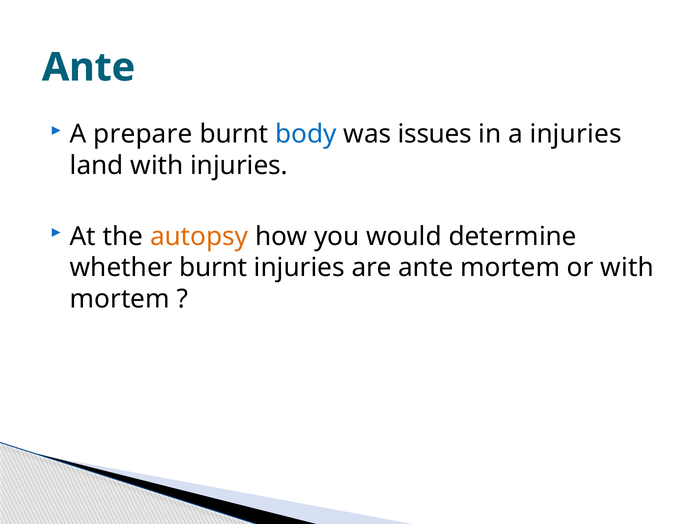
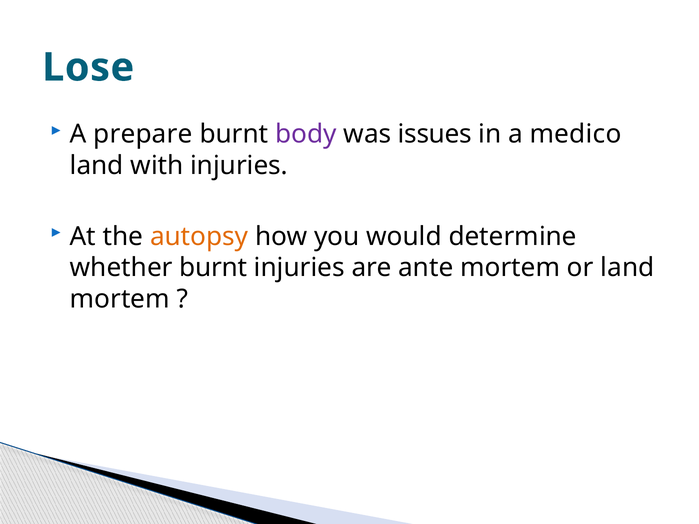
Ante: Ante -> Lose (88, 67)
body colour: blue -> purple (306, 134)
a injuries: injuries -> medico (576, 134)
or with: with -> land (627, 268)
